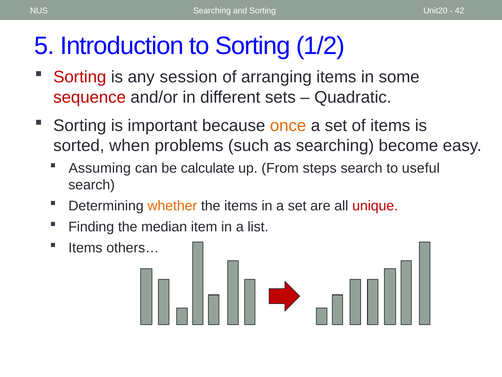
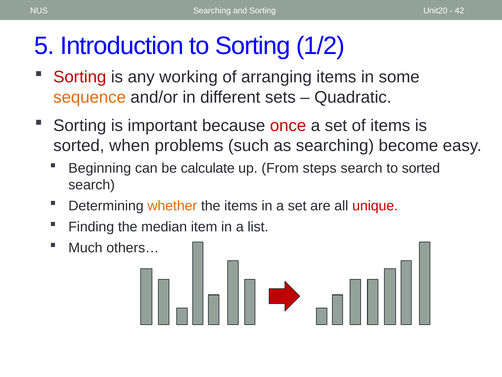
session: session -> working (189, 77)
sequence colour: red -> orange (90, 97)
once colour: orange -> red (288, 125)
Assuming: Assuming -> Beginning (100, 168)
to useful: useful -> sorted (421, 168)
Items: Items -> Much (85, 248)
